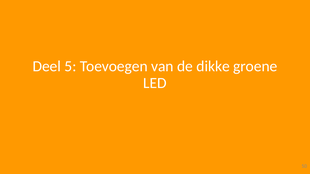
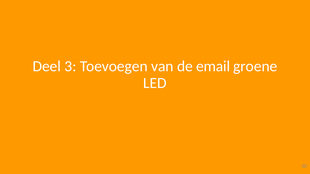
5: 5 -> 3 (70, 66)
dikke: dikke -> email (213, 66)
